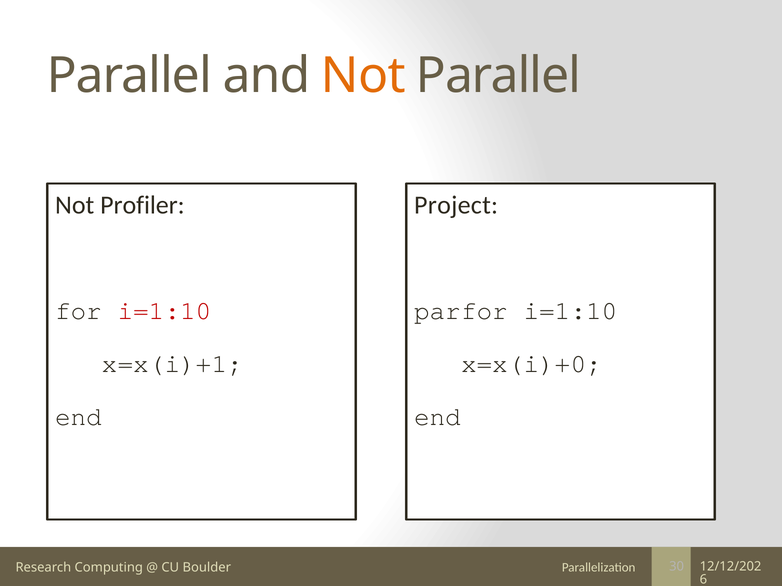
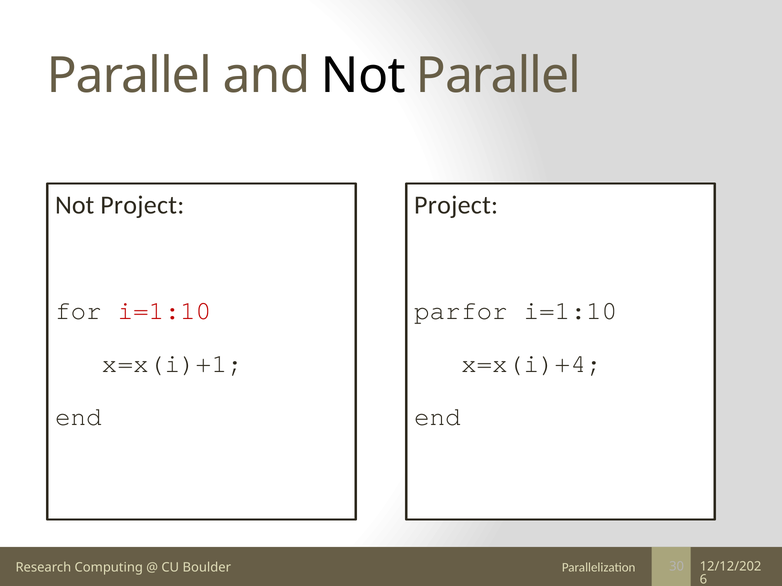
Not colour: orange -> black (363, 76)
Not Profiler: Profiler -> Project (142, 205)
x=x(i)+0: x=x(i)+0 -> x=x(i)+4 (531, 364)
